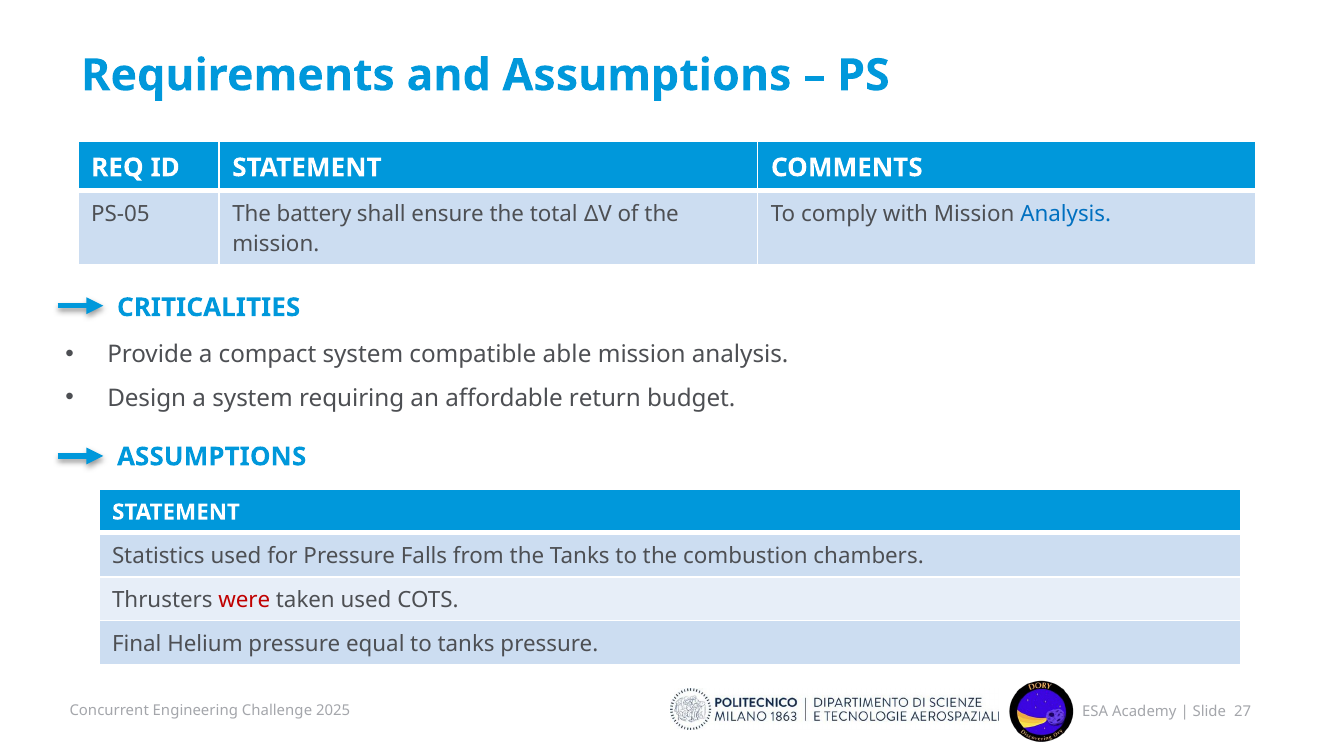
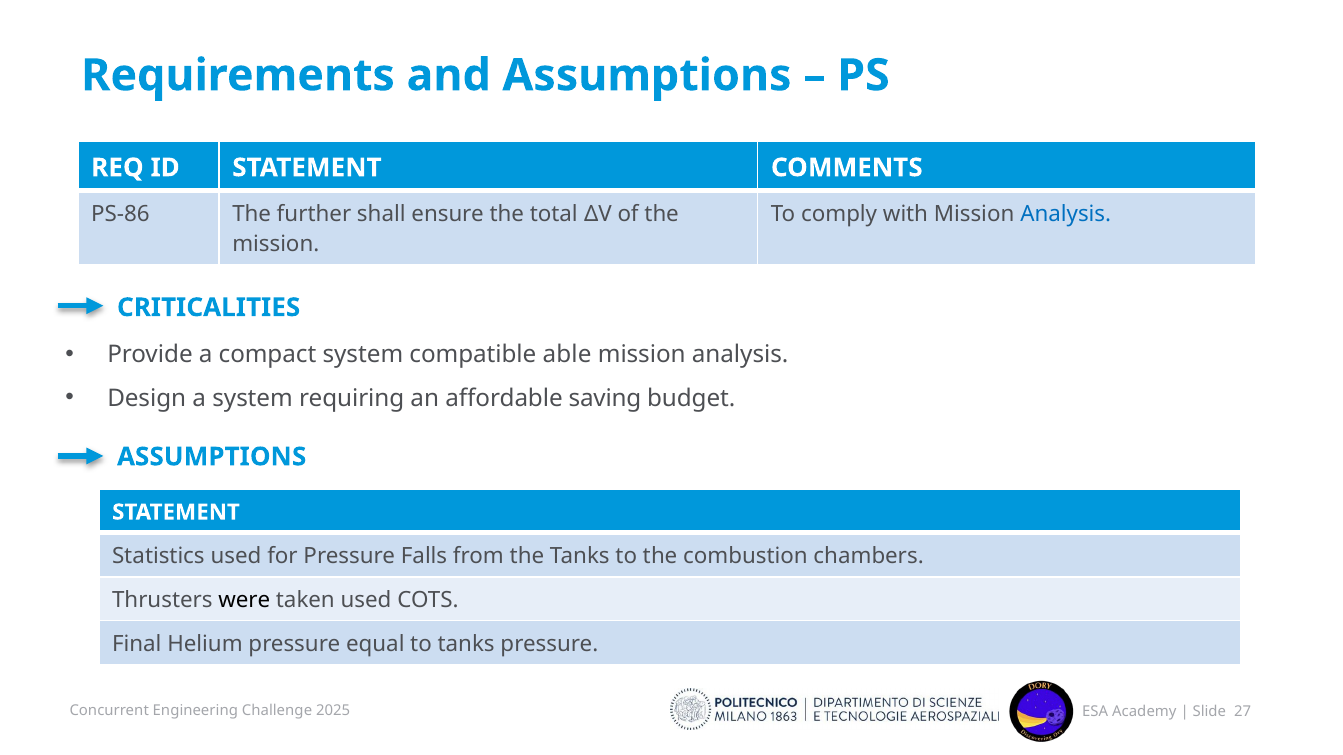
PS-05: PS-05 -> PS-86 (120, 214)
battery: battery -> further (314, 214)
return: return -> saving (605, 398)
were colour: red -> black (244, 600)
